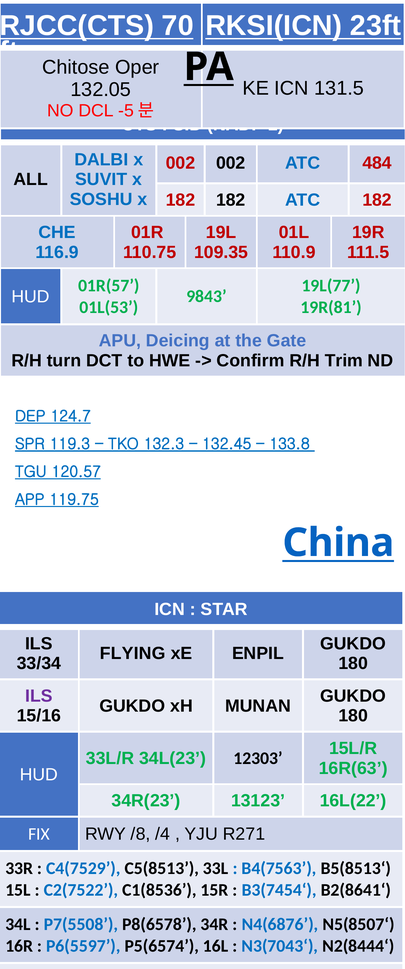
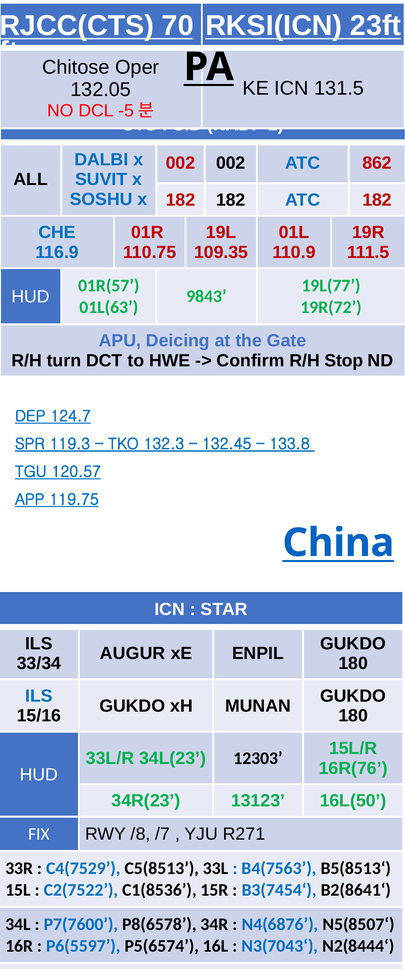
484: 484 -> 862 (377, 163)
01L(53: 01L(53 -> 01L(63 (109, 307)
19R(81: 19R(81 -> 19R(72 (331, 307)
Trim: Trim -> Stop (344, 361)
FLYING: FLYING -> AUGUR (133, 653)
ILS colour: purple -> blue (39, 696)
16R(63: 16R(63 -> 16R(76 (353, 768)
16L(22: 16L(22 -> 16L(50 (353, 801)
/4: /4 -> /7 (163, 834)
P7(5508: P7(5508 -> P7(7600 (81, 924)
